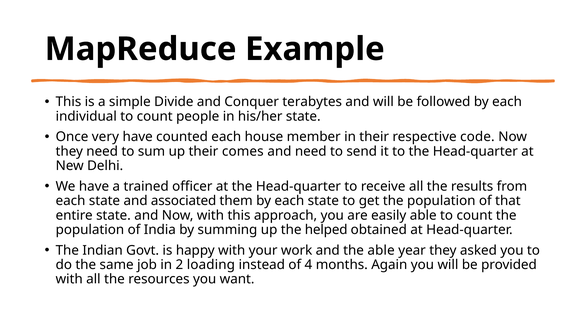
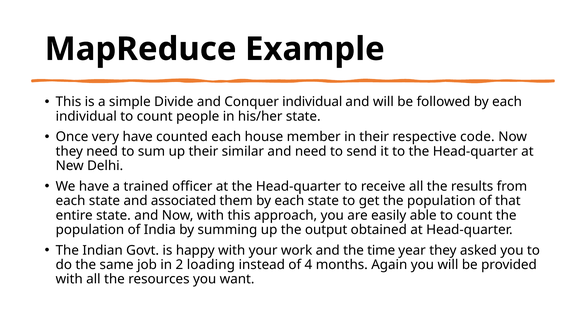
Conquer terabytes: terabytes -> individual (312, 102)
comes: comes -> similar (243, 152)
helped: helped -> output (326, 230)
the able: able -> time (381, 251)
